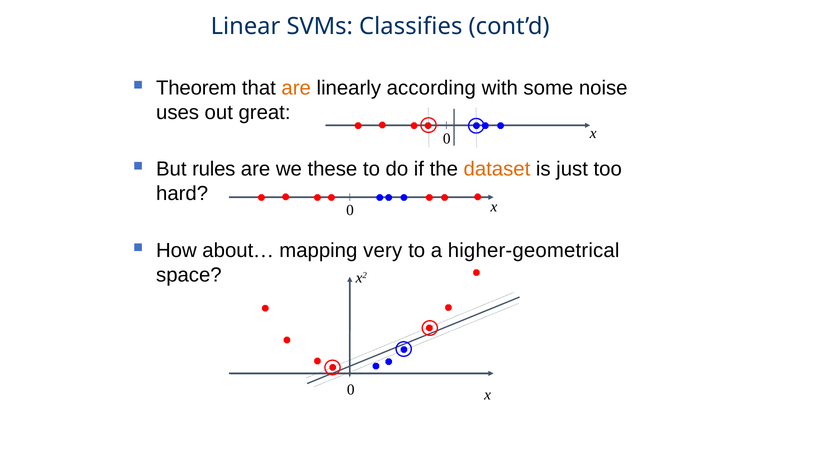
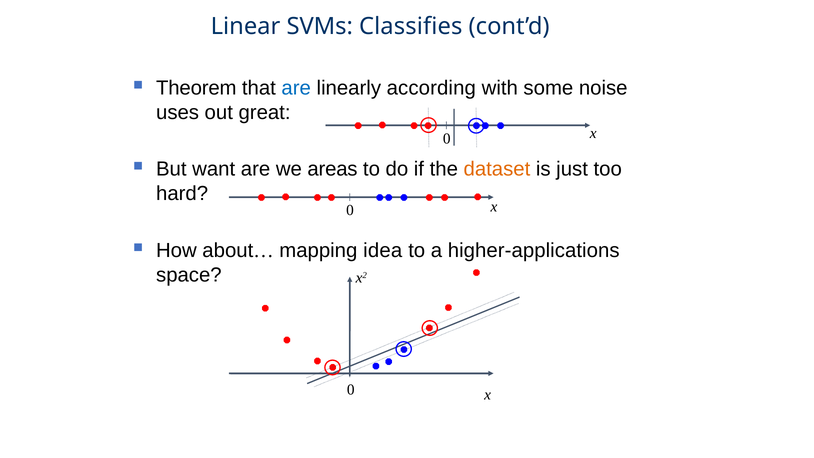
are colour: orange -> blue (296, 88)
rules: rules -> want (214, 169)
these: these -> areas (333, 169)
very: very -> idea (383, 251)
higher-geometrical: higher-geometrical -> higher-applications (534, 251)
